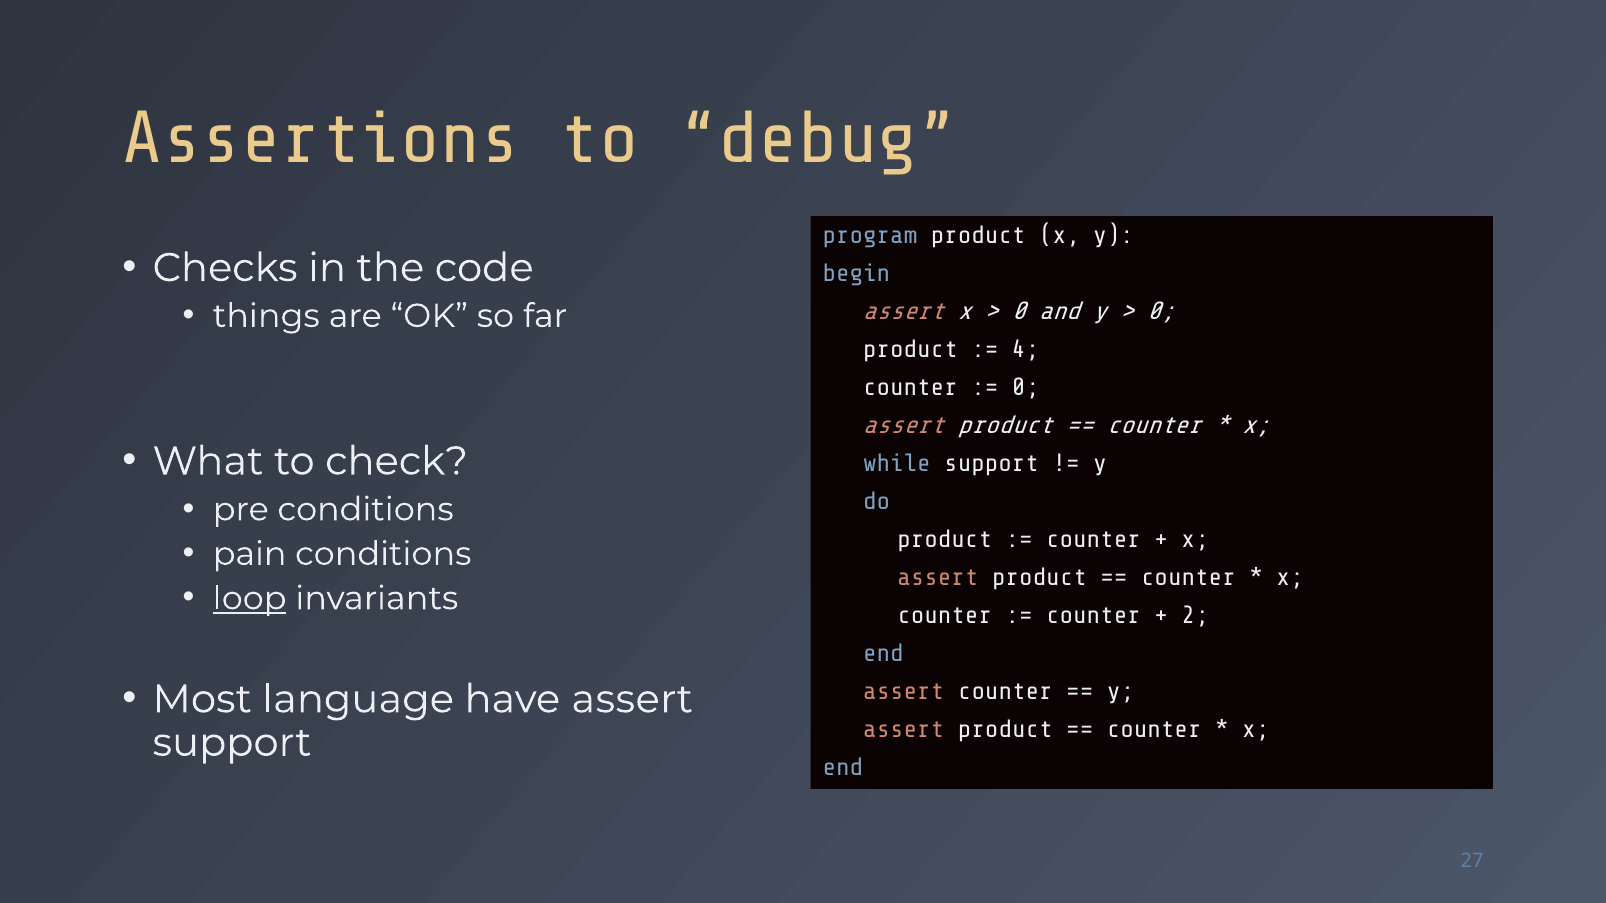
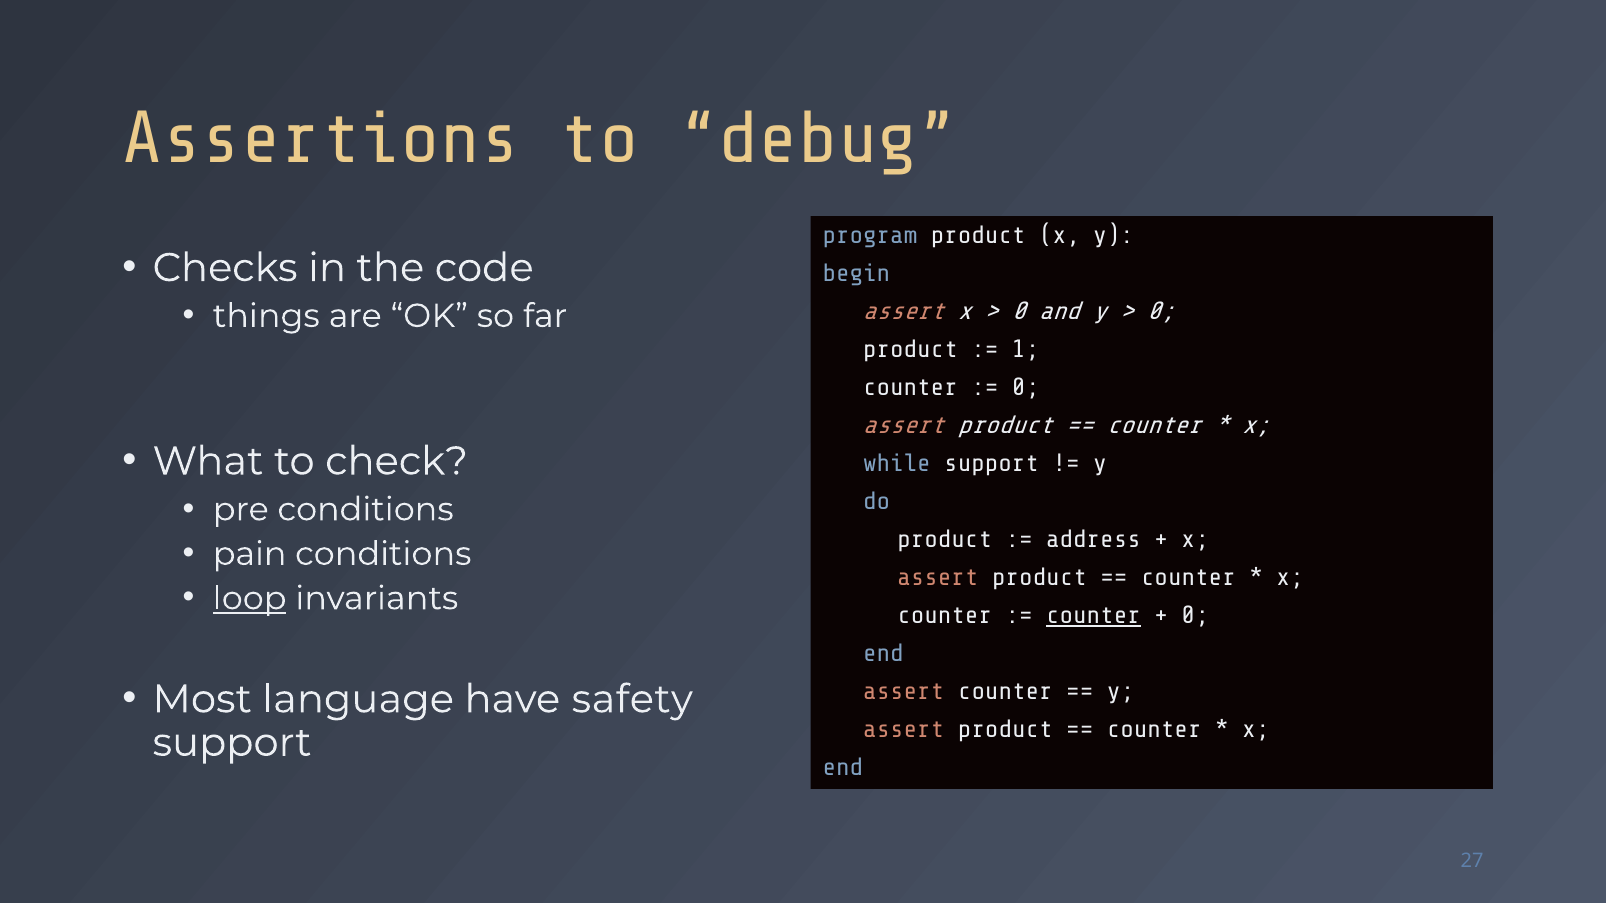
4: 4 -> 1 (1025, 349)
counter: counter -> address (1093, 539)
counter underline: none -> present (1093, 615)
2: 2 -> 0 (1195, 615)
have assert: assert -> safety (632, 699)
